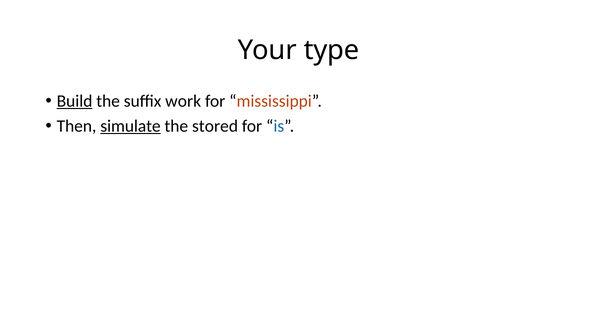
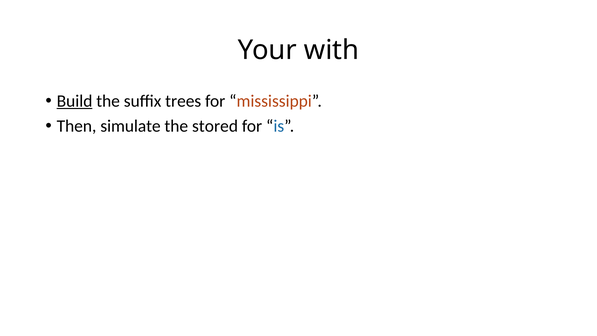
type: type -> with (331, 50)
work: work -> trees (183, 101)
simulate underline: present -> none (130, 126)
